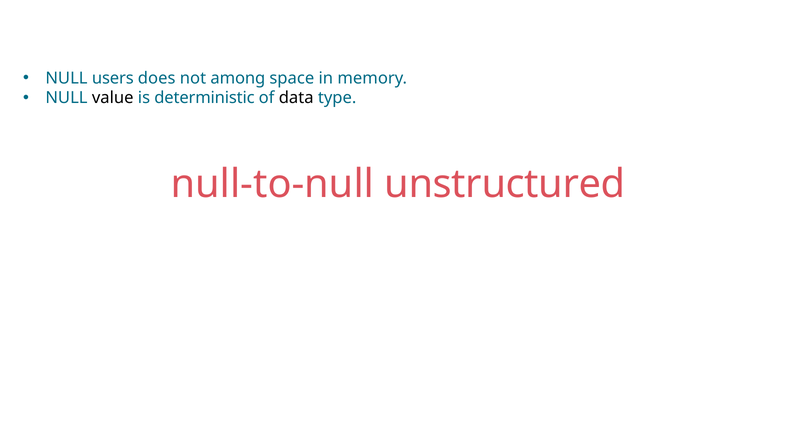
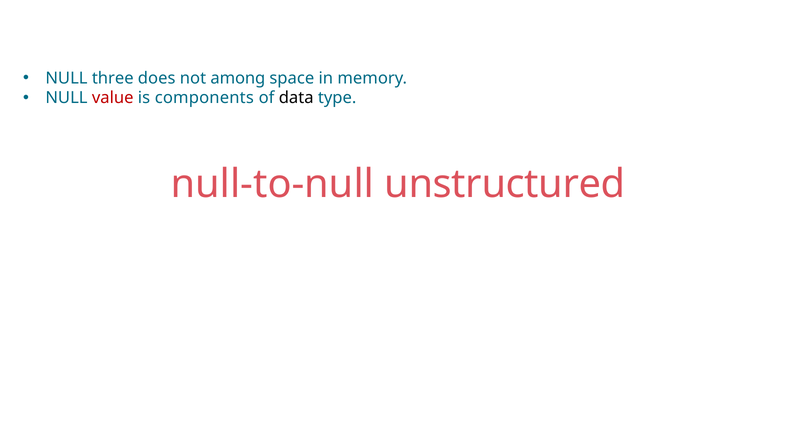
users: users -> three (113, 78)
value colour: black -> red (113, 98)
deterministic: deterministic -> components (204, 98)
